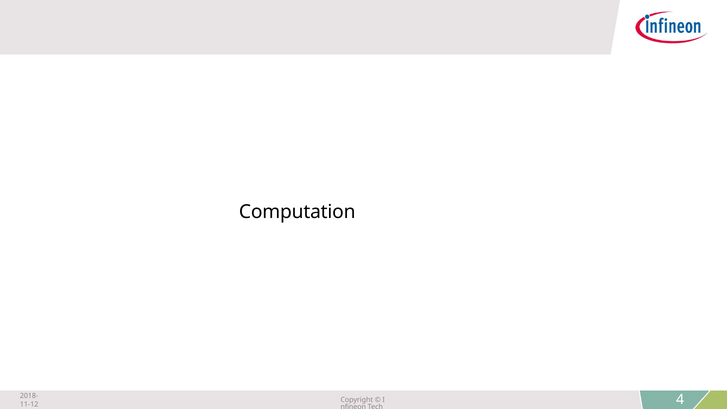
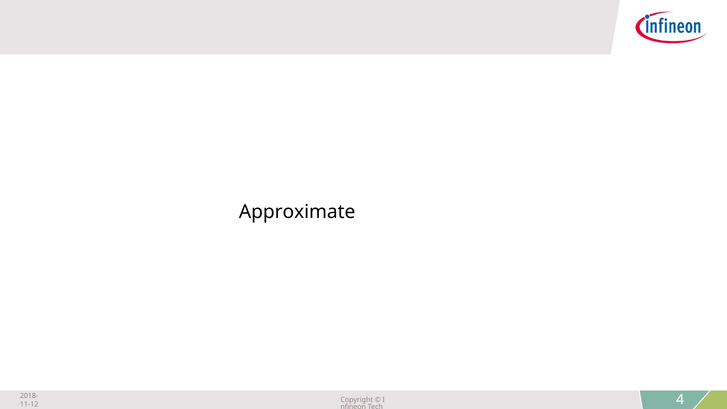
Computation: Computation -> Approximate (297, 212)
